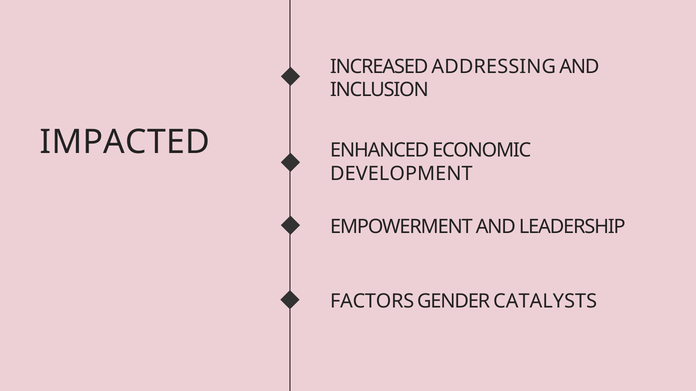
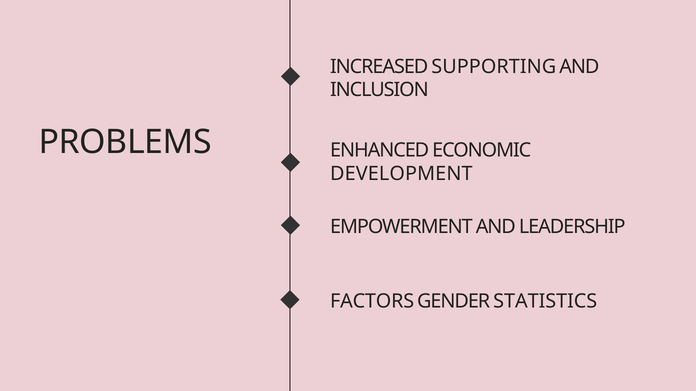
ADDRESSING: ADDRESSING -> SUPPORTING (494, 67)
IMPACTED: IMPACTED -> PROBLEMS (125, 142)
CATALYSTS: CATALYSTS -> STATISTICS (545, 302)
